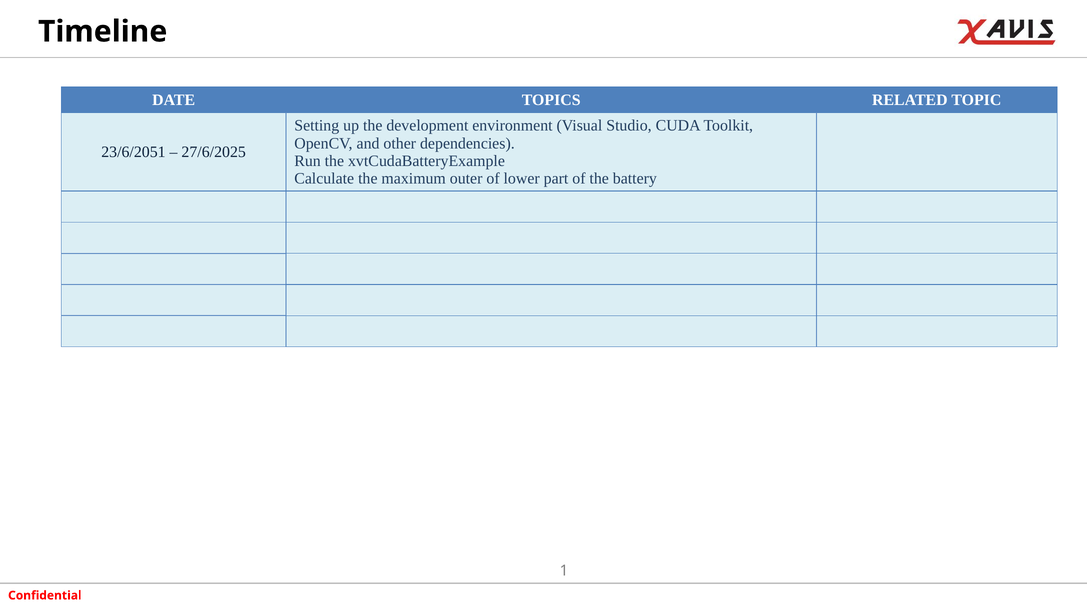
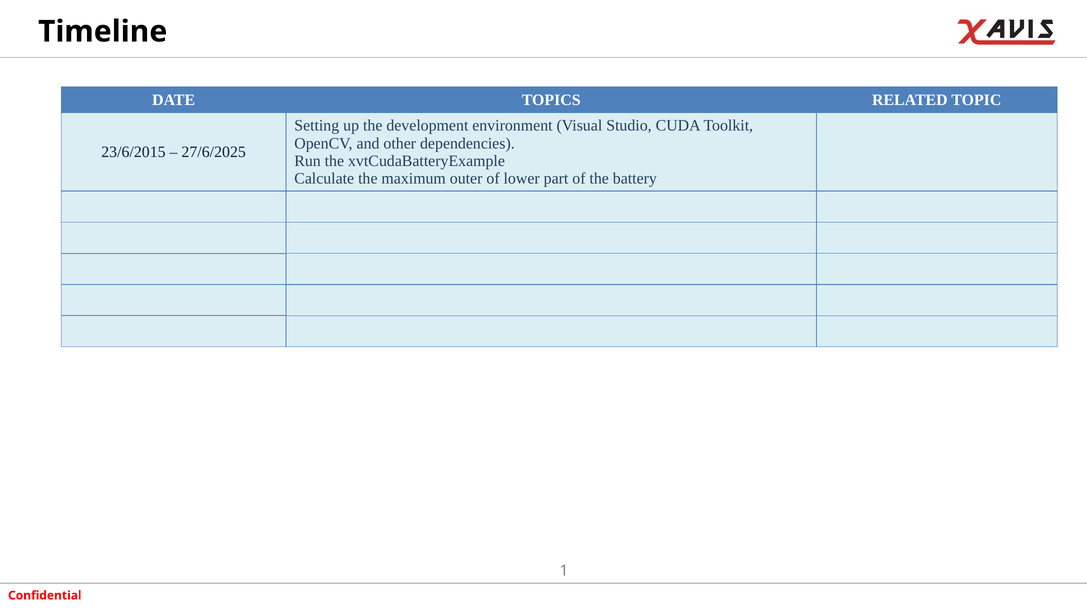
23/6/2051: 23/6/2051 -> 23/6/2015 (133, 152)
